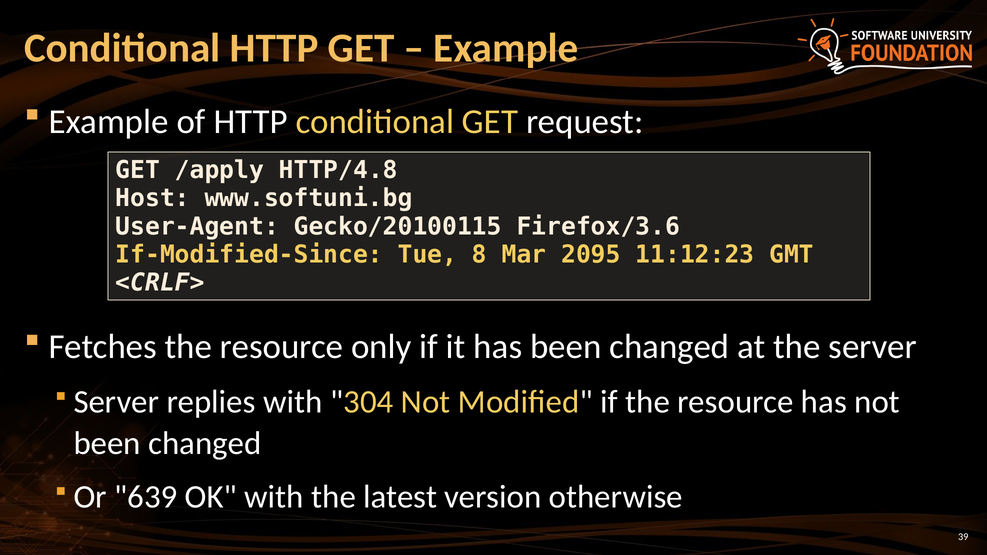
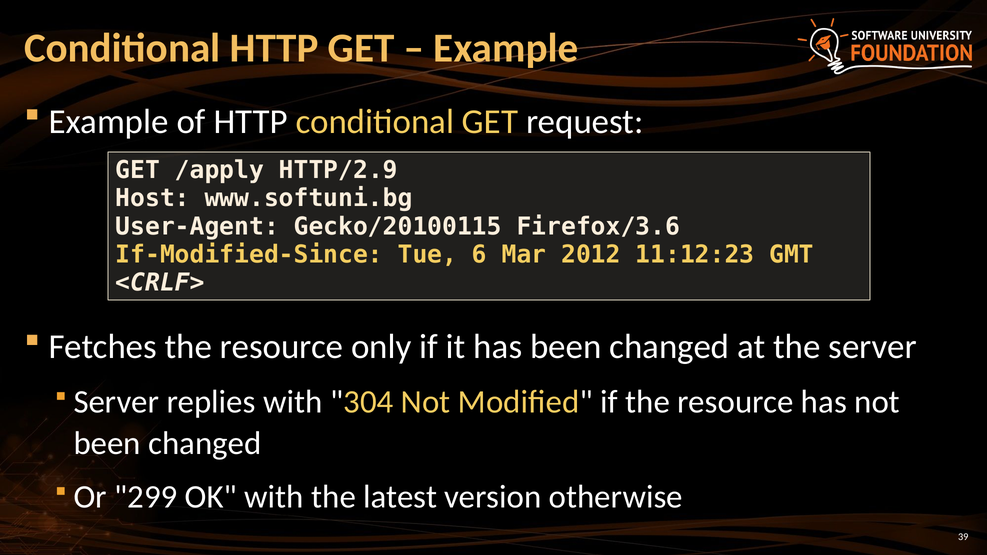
HTTP/4.8: HTTP/4.8 -> HTTP/2.9 (338, 170)
8: 8 -> 6 (479, 255)
2095: 2095 -> 2012 (591, 255)
639: 639 -> 299 (146, 497)
